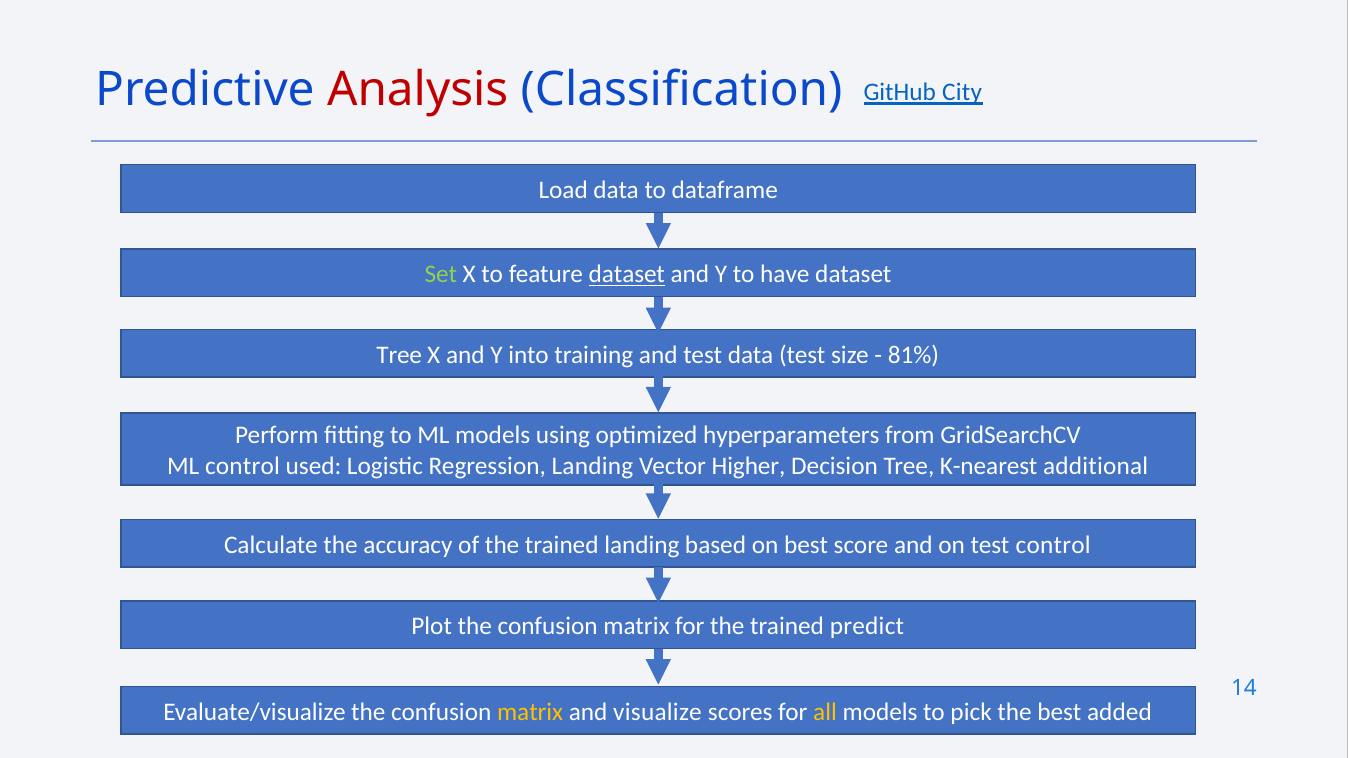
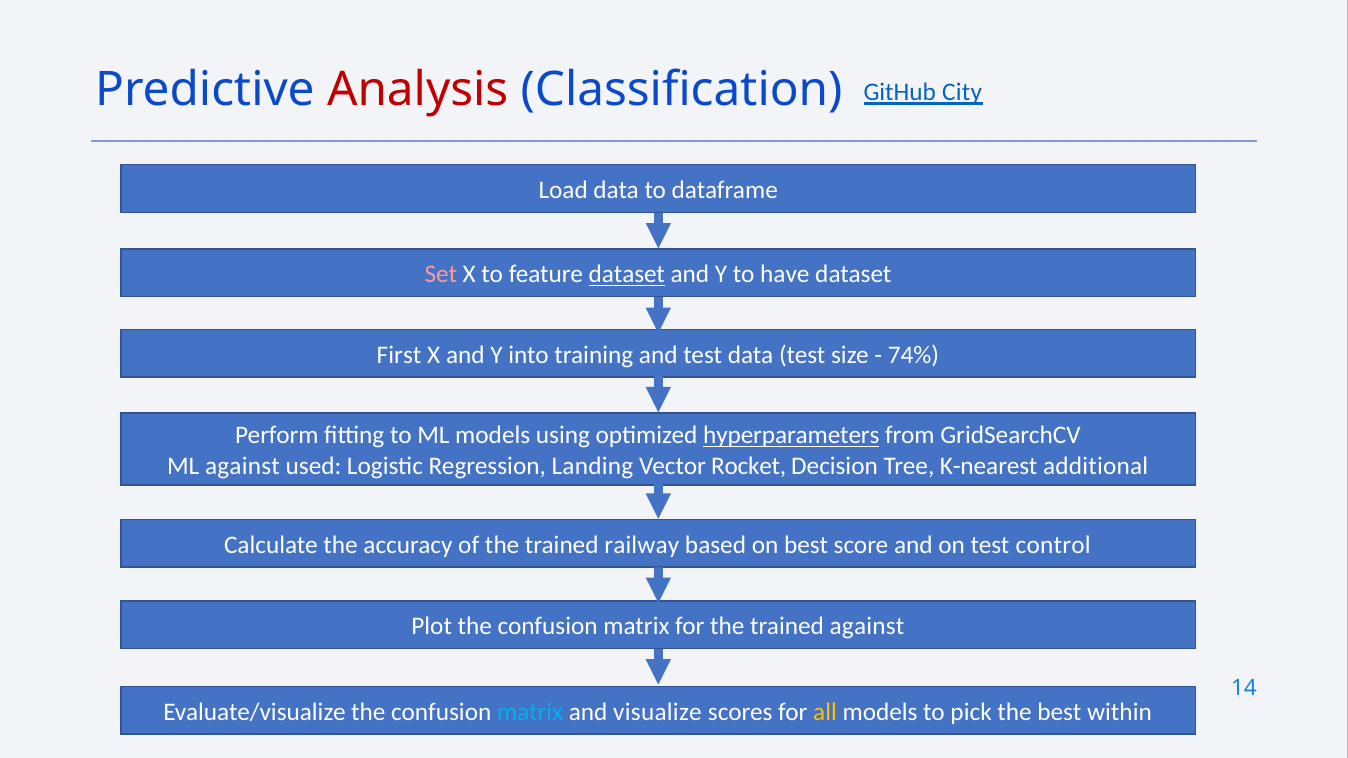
Set colour: light green -> pink (441, 275)
Tree: Tree -> First (399, 355)
81%: 81% -> 74% (914, 355)
hyperparameters underline: none -> present (791, 436)
ML control: control -> against (242, 466)
Higher: Higher -> Rocket (749, 466)
trained landing: landing -> railway (642, 545)
trained predict: predict -> against (867, 627)
matrix colour: yellow -> light blue (530, 712)
added: added -> within (1119, 712)
